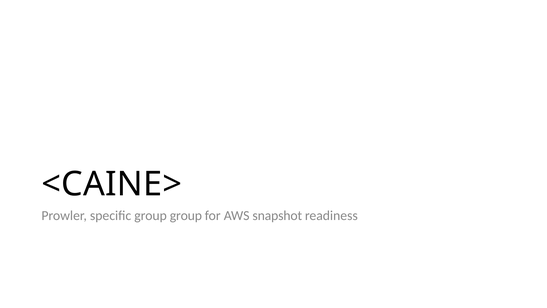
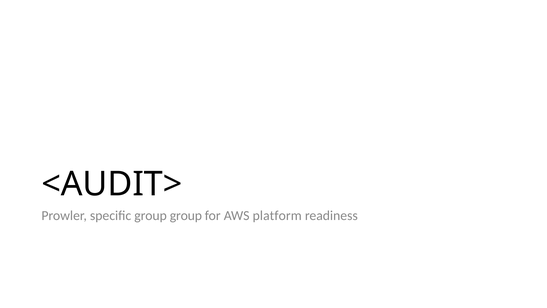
<CAINE>: <CAINE> -> <AUDIT> (112, 184)
snapshot: snapshot -> platform (277, 215)
